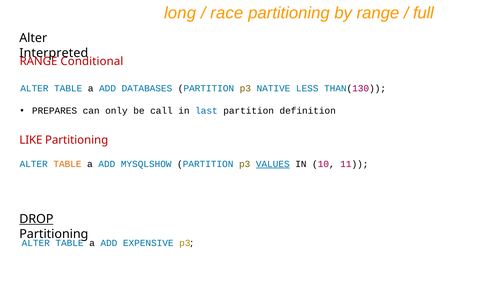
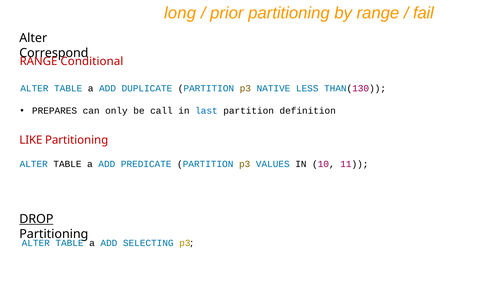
race: race -> prior (227, 13)
full: full -> fail (423, 13)
Interpreted: Interpreted -> Correspond (54, 53)
DATABASES: DATABASES -> DUPLICATE (147, 88)
TABLE colour: orange -> black (67, 164)
MYSQLSHOW: MYSQLSHOW -> PREDICATE (146, 164)
VALUES underline: present -> none (273, 164)
EXPENSIVE: EXPENSIVE -> SELECTING (148, 243)
